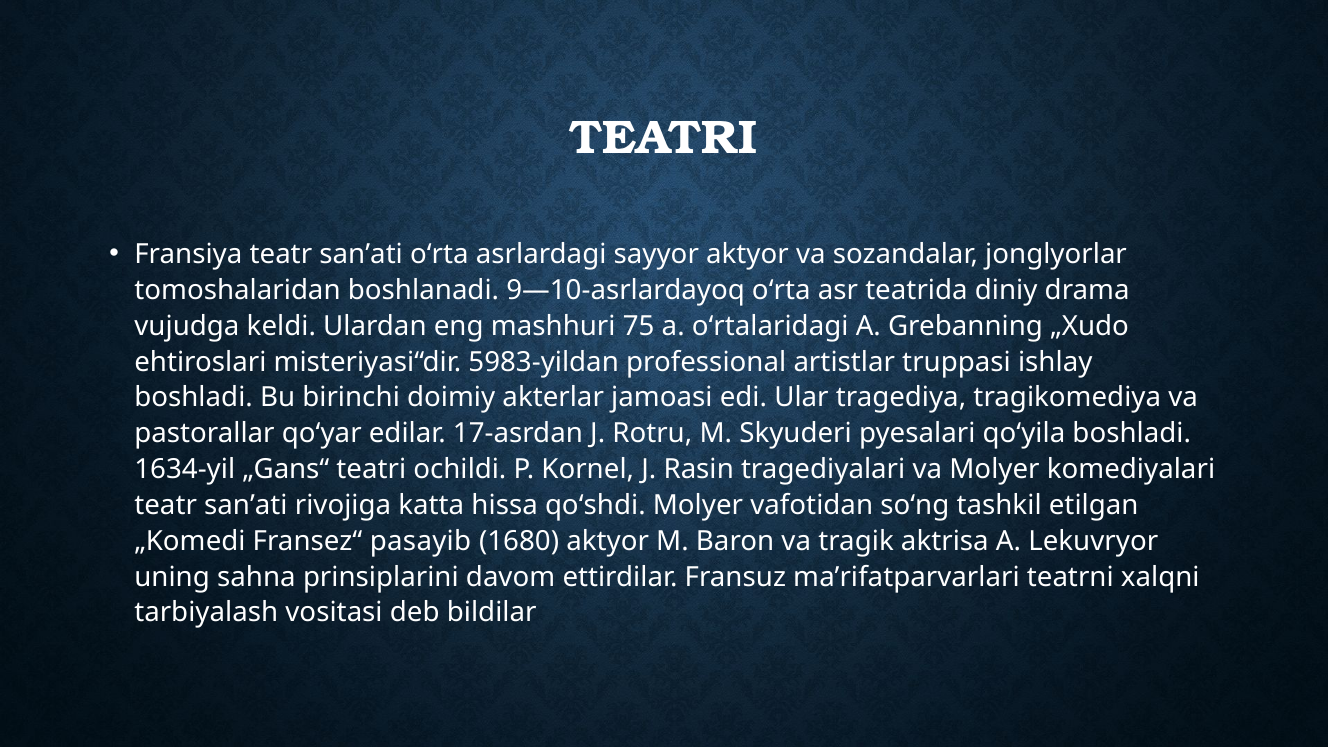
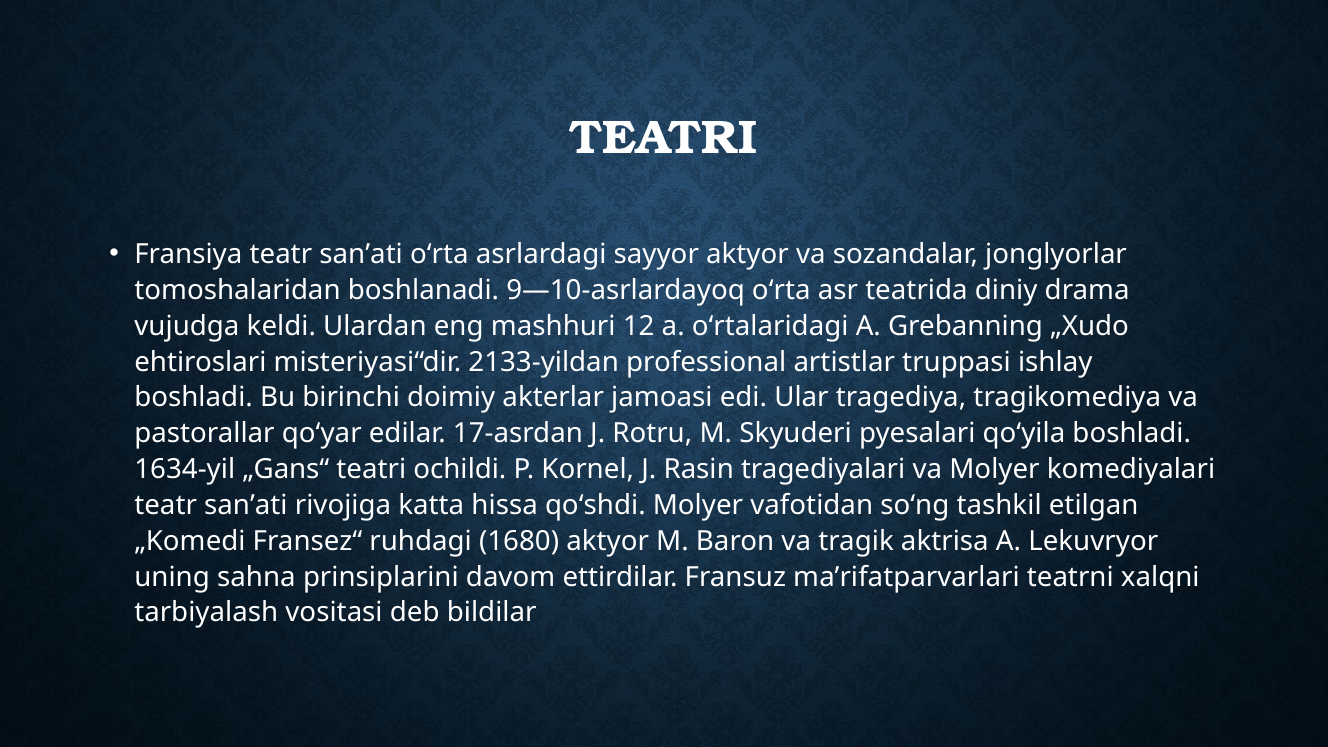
75: 75 -> 12 (639, 326)
5983-yildan: 5983-yildan -> 2133-yildan (544, 362)
pasayib: pasayib -> ruhdagi (421, 541)
